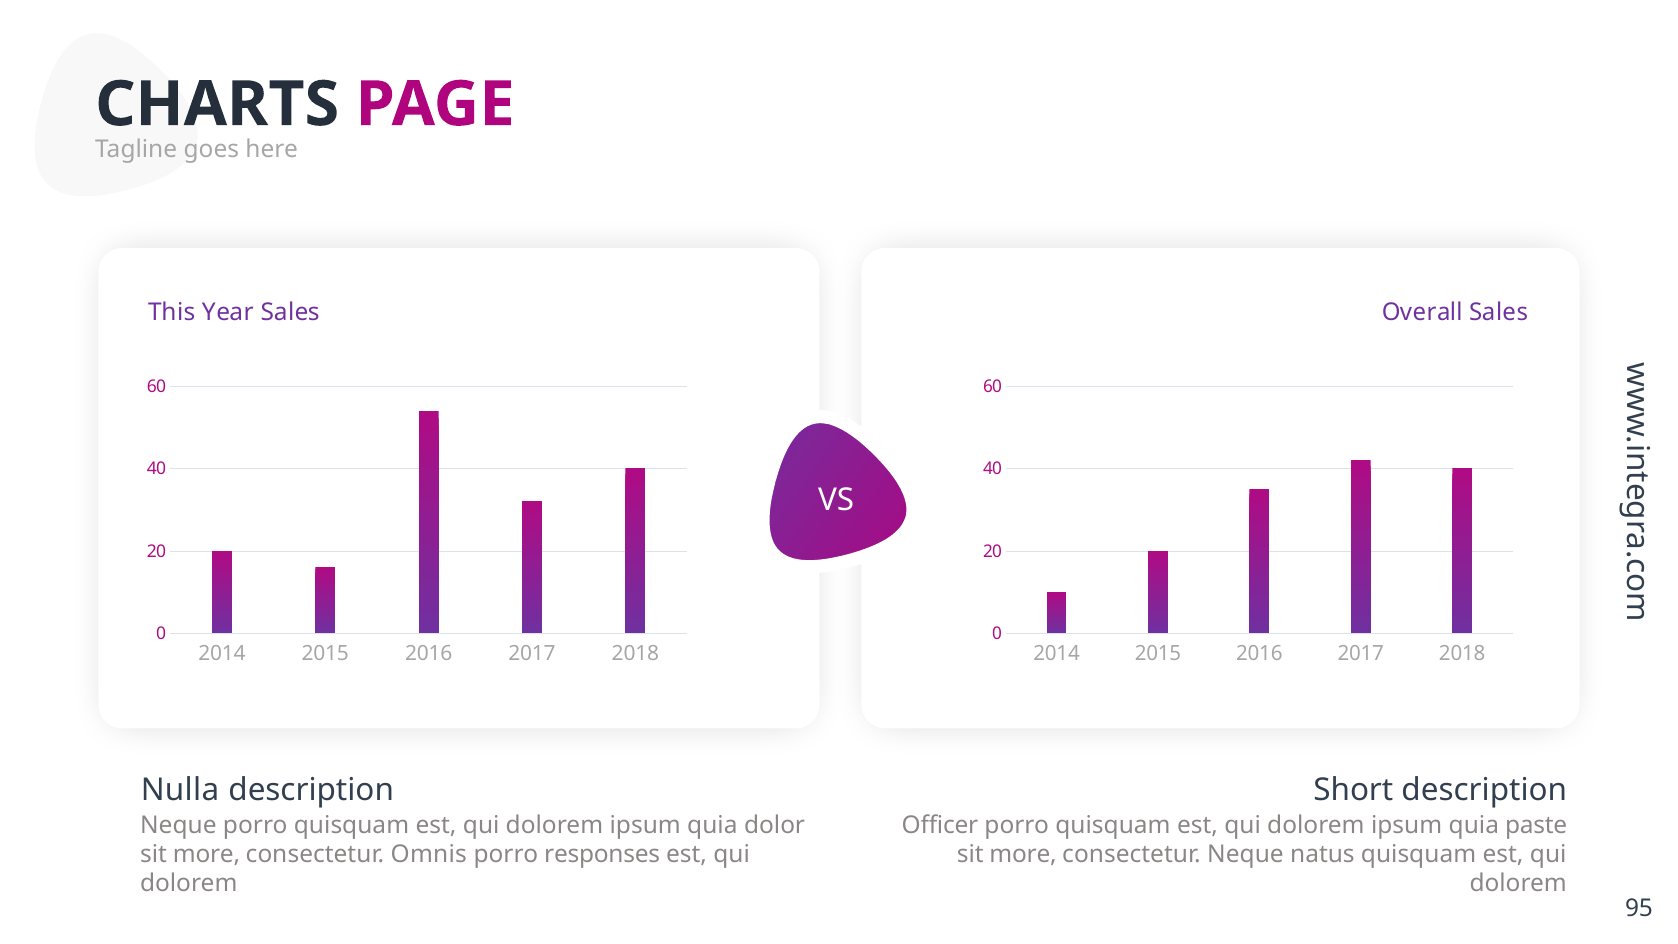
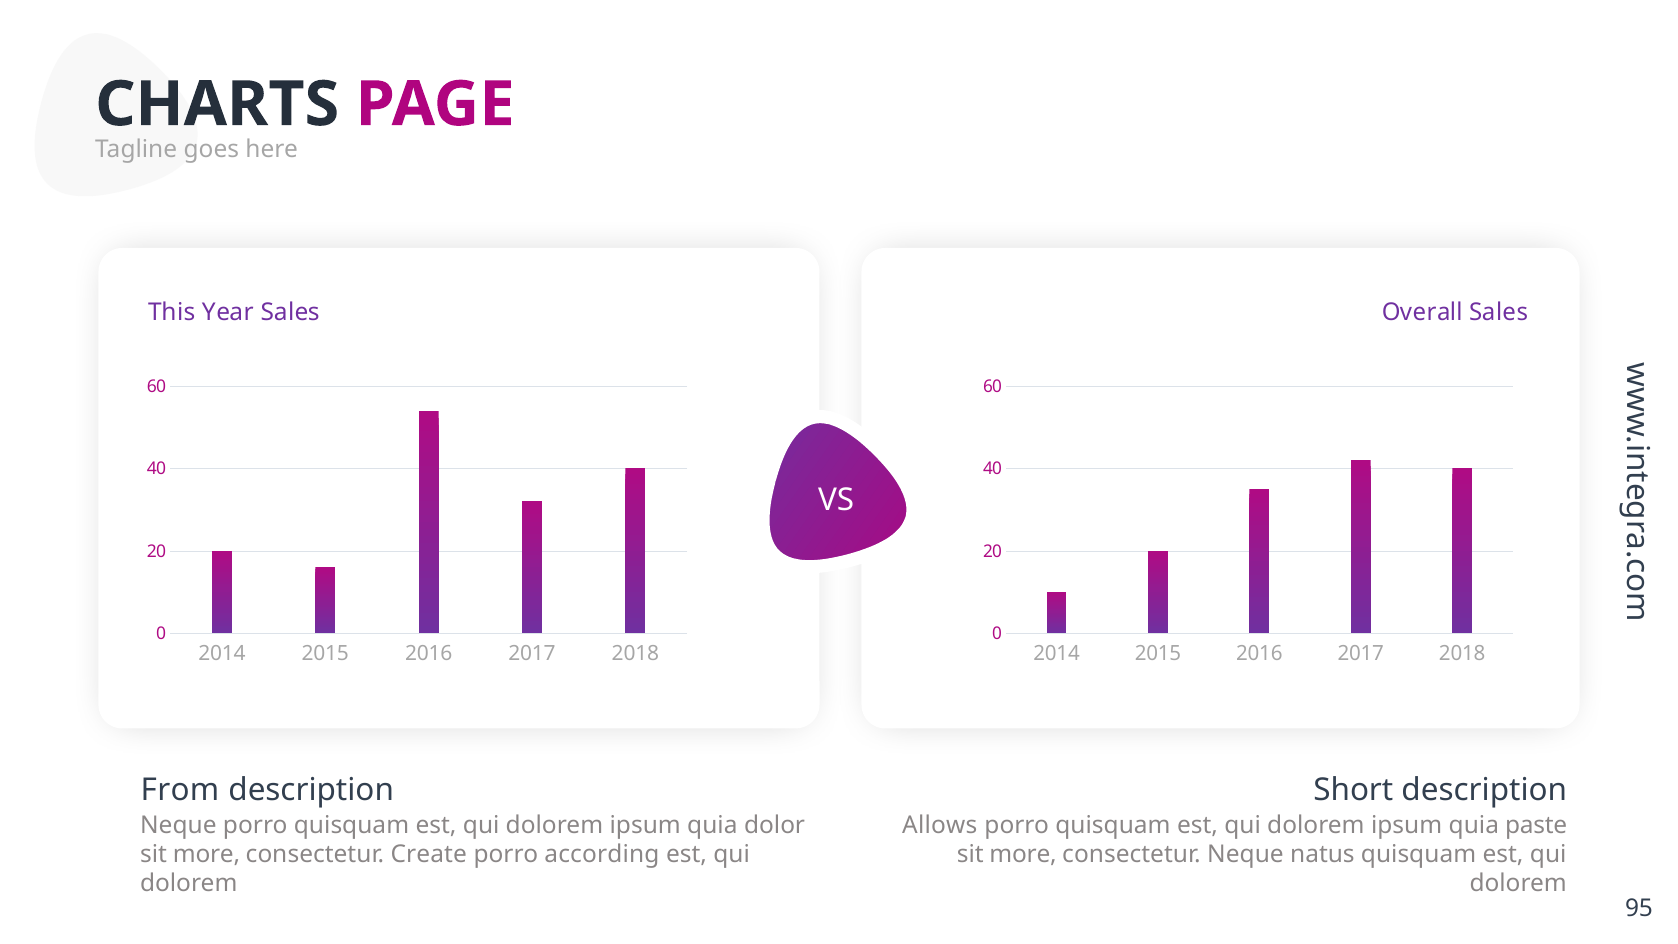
Nulla: Nulla -> From (180, 790)
Officer: Officer -> Allows (940, 825)
Omnis: Omnis -> Create (429, 854)
responses: responses -> according (602, 854)
